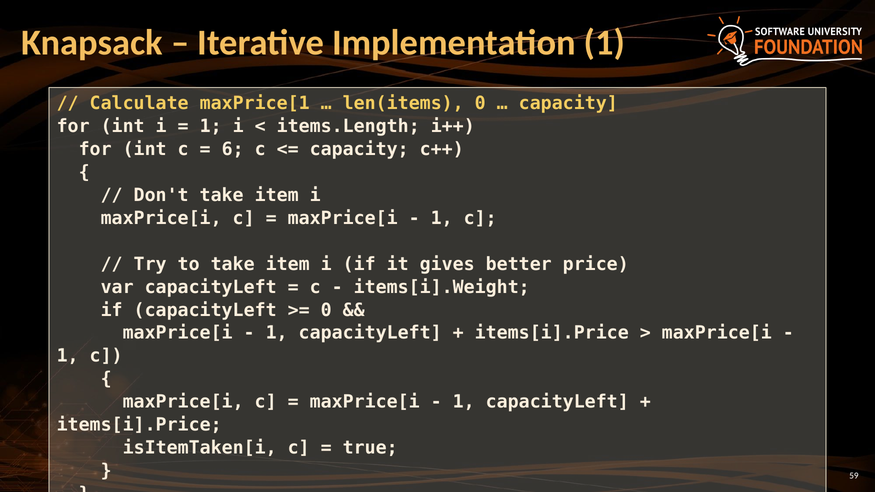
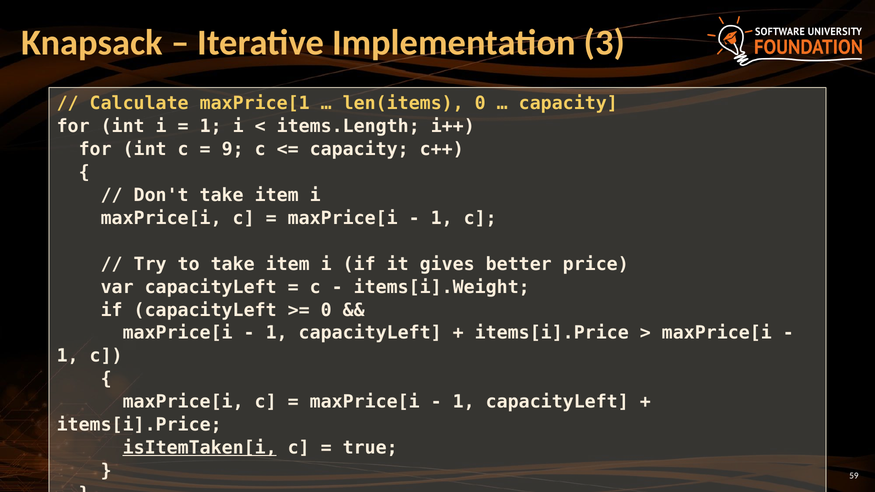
Implementation 1: 1 -> 3 (605, 43)
6: 6 -> 9 (233, 149)
isItemTaken[i underline: none -> present (200, 448)
